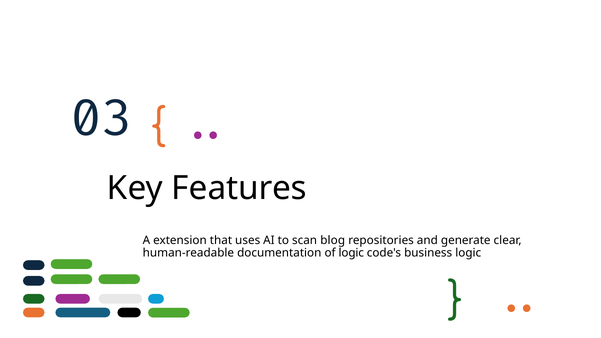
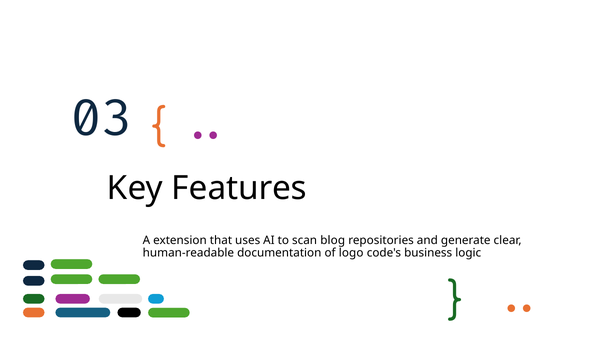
of logic: logic -> logo (351, 253)
